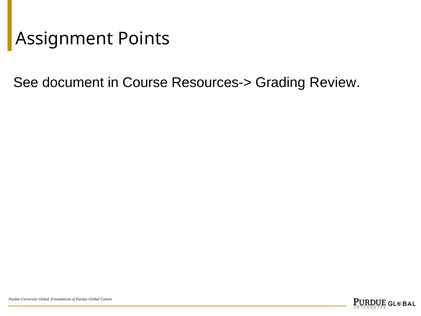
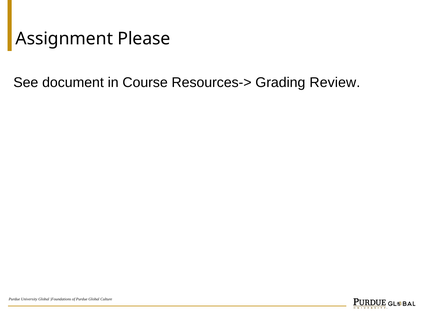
Points: Points -> Please (144, 39)
